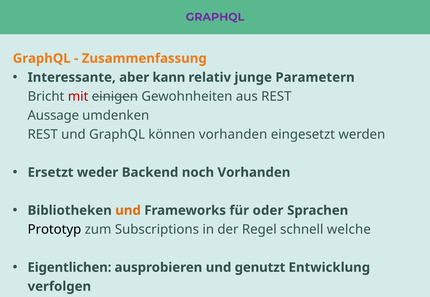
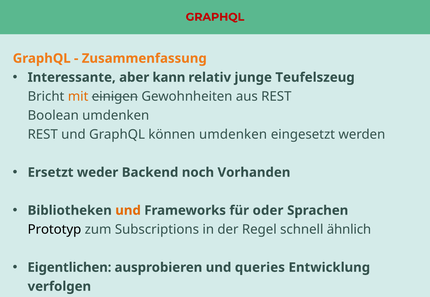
GRAPHQL colour: purple -> red (215, 17)
Parametern: Parametern -> Teufelszeug (315, 78)
mit colour: red -> orange (78, 97)
Aussage: Aussage -> Boolean (53, 116)
können vorhanden: vorhanden -> umdenken (233, 135)
welche: welche -> ähnlich (349, 230)
genutzt: genutzt -> queries (260, 268)
